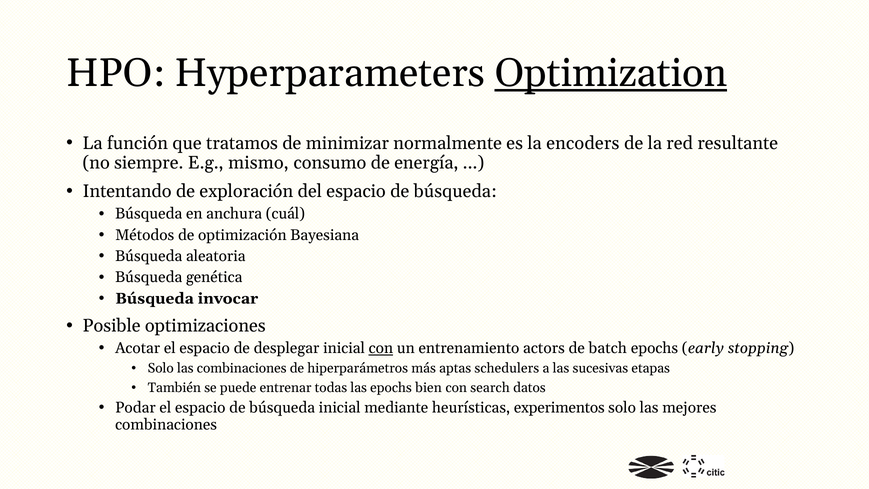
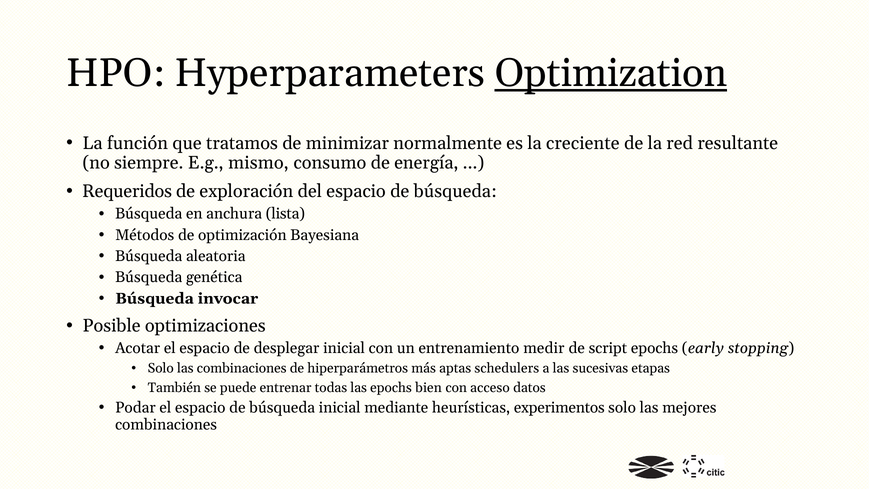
encoders: encoders -> creciente (583, 143)
Intentando: Intentando -> Requeridos (127, 191)
cuál: cuál -> lista (285, 214)
con underline: present -> none (381, 348)
actors: actors -> medir (544, 348)
batch: batch -> script (608, 348)
search: search -> acceso (490, 388)
